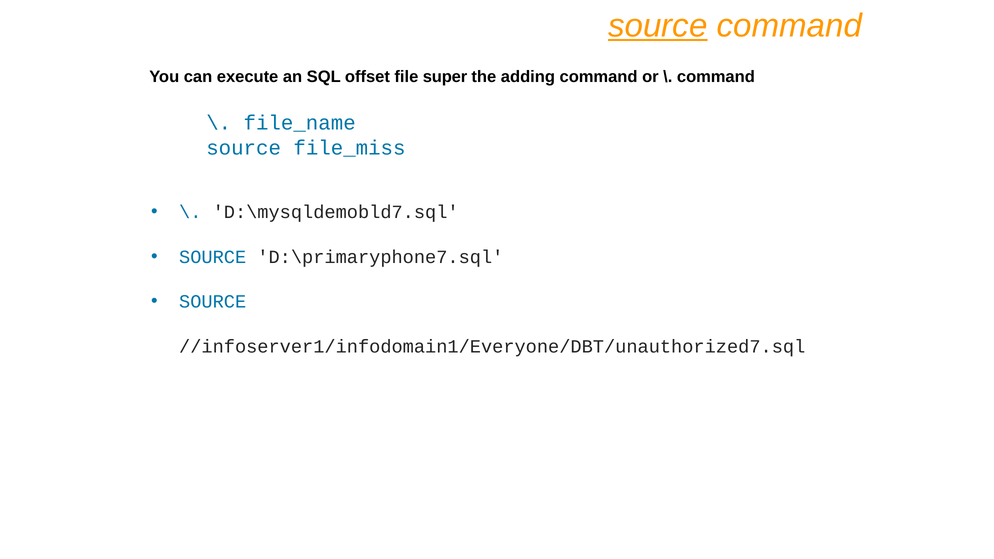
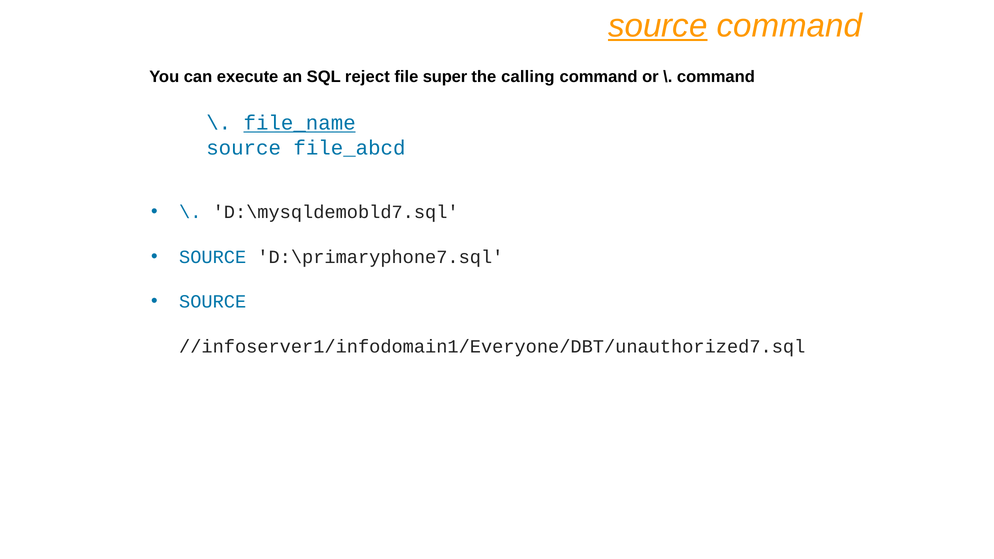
offset: offset -> reject (367, 77)
adding: adding -> calling (528, 77)
file_name underline: none -> present (300, 123)
file_miss: file_miss -> file_abcd (349, 148)
